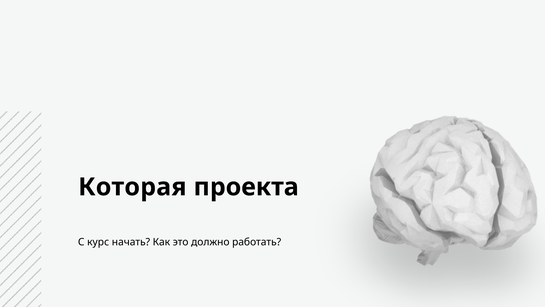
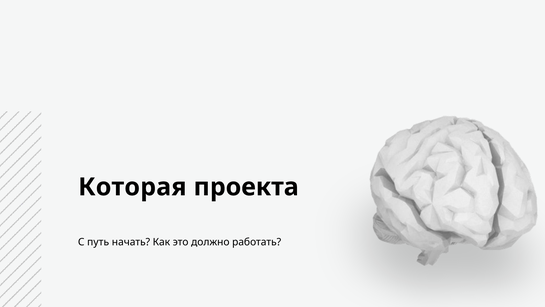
курс: курс -> путь (98, 242)
